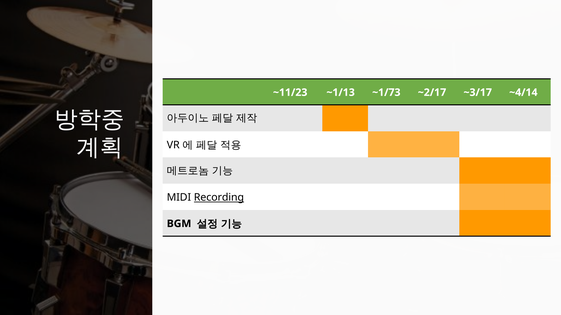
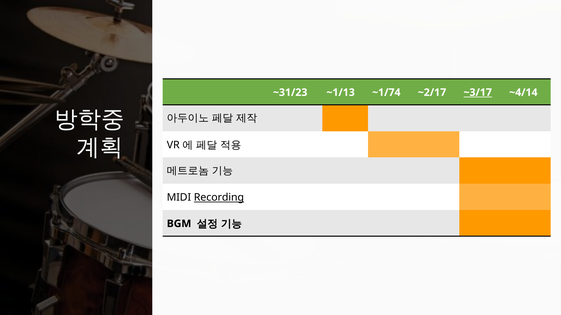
~11/23: ~11/23 -> ~31/23 (290, 93)
~1/73: ~1/73 -> ~1/74 (386, 93)
~3/17 underline: none -> present (478, 93)
